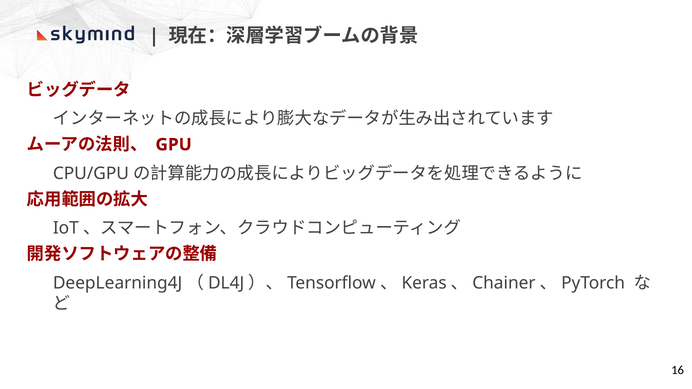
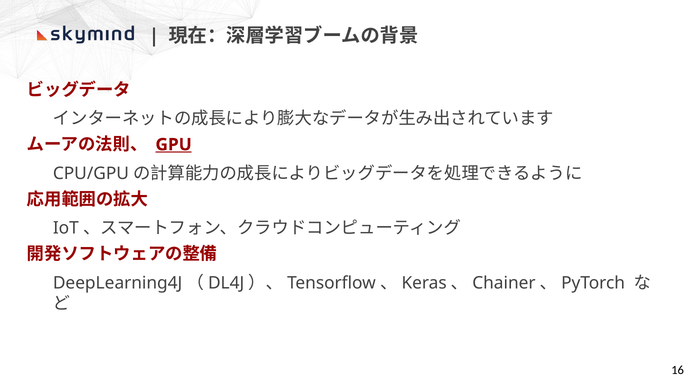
GPU underline: none -> present (174, 145)
